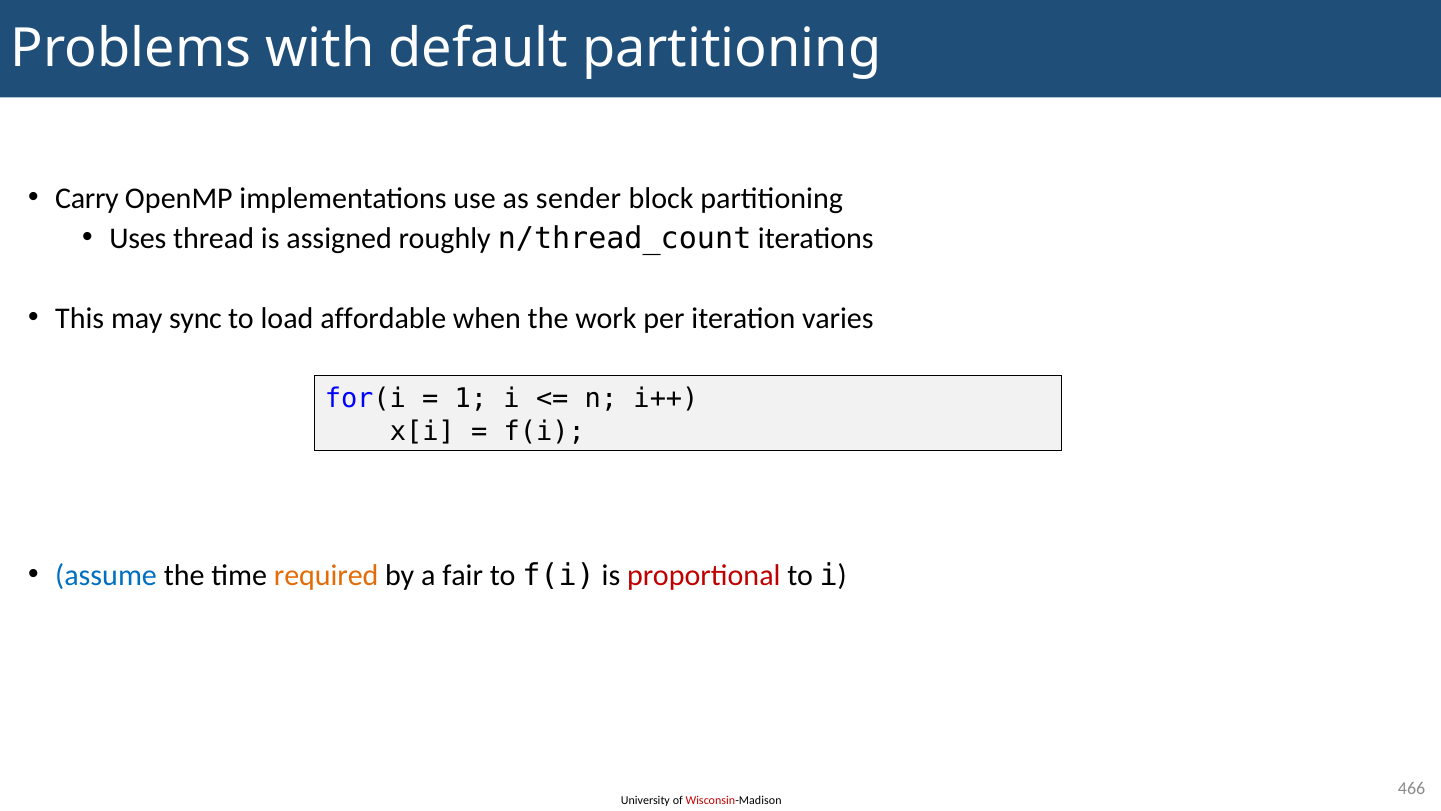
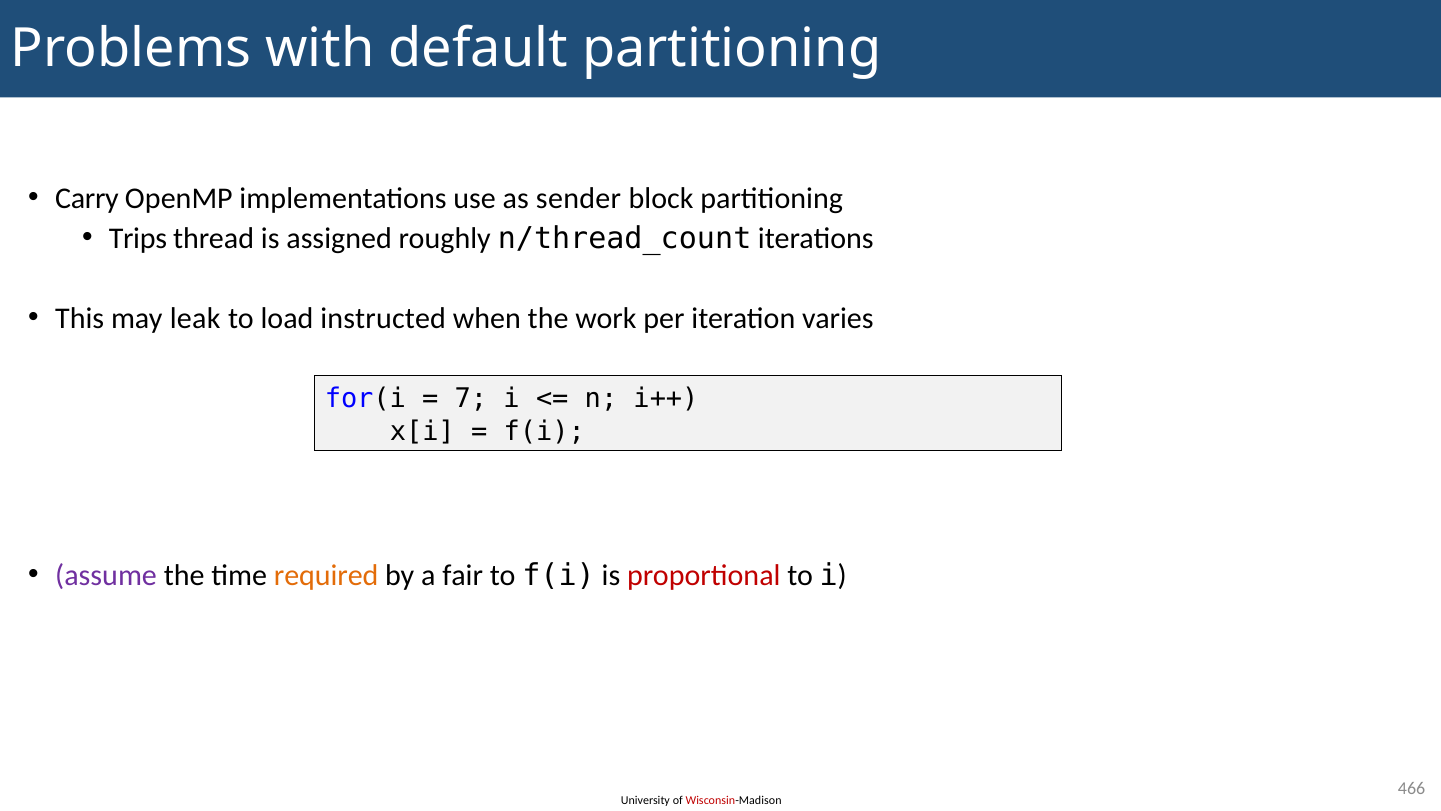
Uses: Uses -> Trips (138, 238)
sync: sync -> leak (195, 318)
affordable: affordable -> instructed (383, 318)
1: 1 -> 7 (471, 399)
assume colour: blue -> purple (106, 575)
